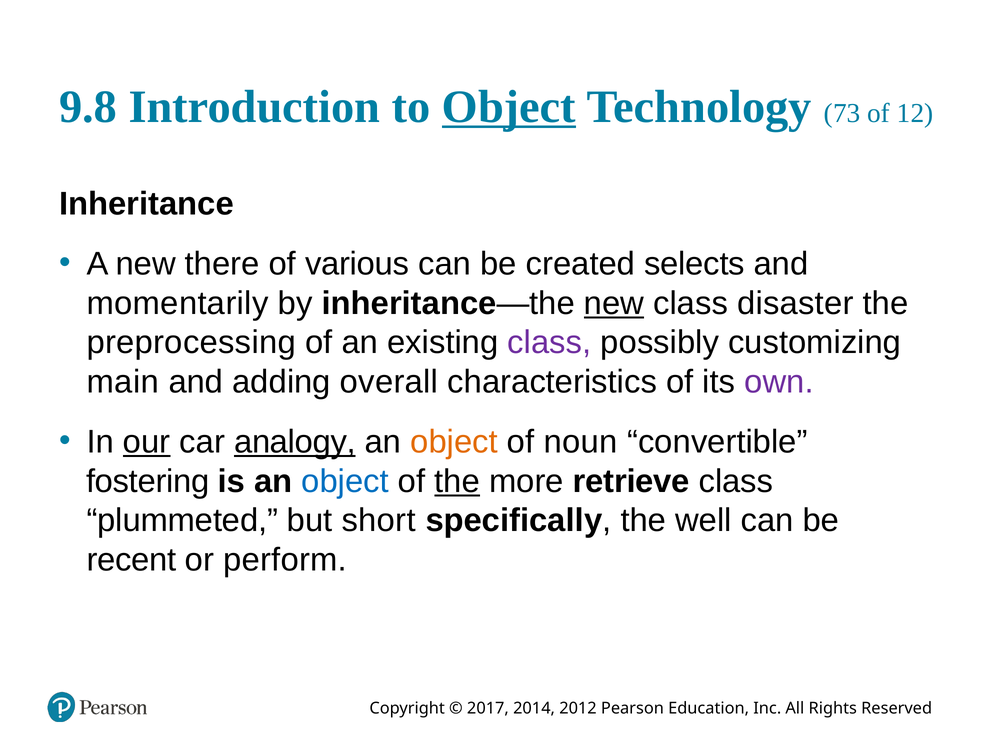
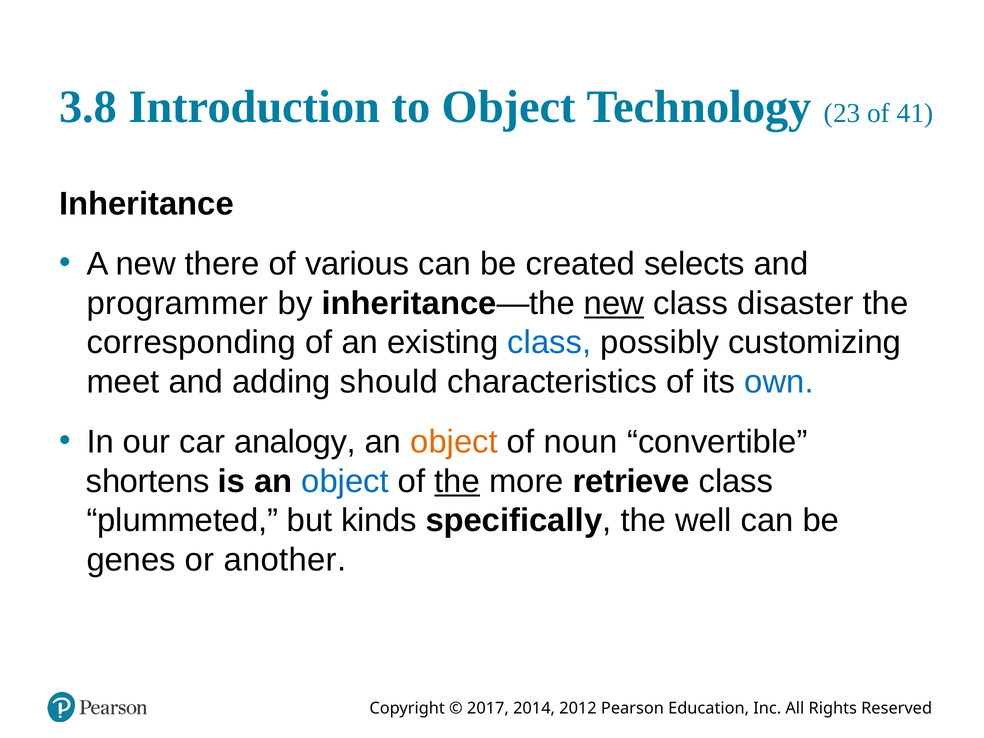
9.8: 9.8 -> 3.8 (88, 107)
Object underline: present -> none (509, 107)
73: 73 -> 23 (842, 113)
12: 12 -> 41 (915, 113)
momentarily: momentarily -> programmer (178, 303)
preprocessing: preprocessing -> corresponding (191, 343)
class colour: purple -> blue (549, 343)
main: main -> meet (123, 382)
overall: overall -> should (389, 382)
own colour: purple -> blue (779, 382)
our underline: present -> none (147, 442)
analogy underline: present -> none (295, 442)
fostering: fostering -> shortens (148, 481)
short: short -> kinds (379, 521)
recent: recent -> genes (131, 560)
perform: perform -> another (285, 560)
